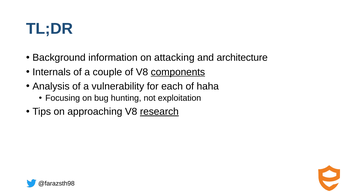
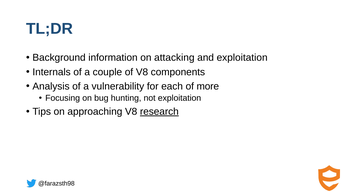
and architecture: architecture -> exploitation (242, 58)
components underline: present -> none (178, 72)
haha: haha -> more (208, 87)
